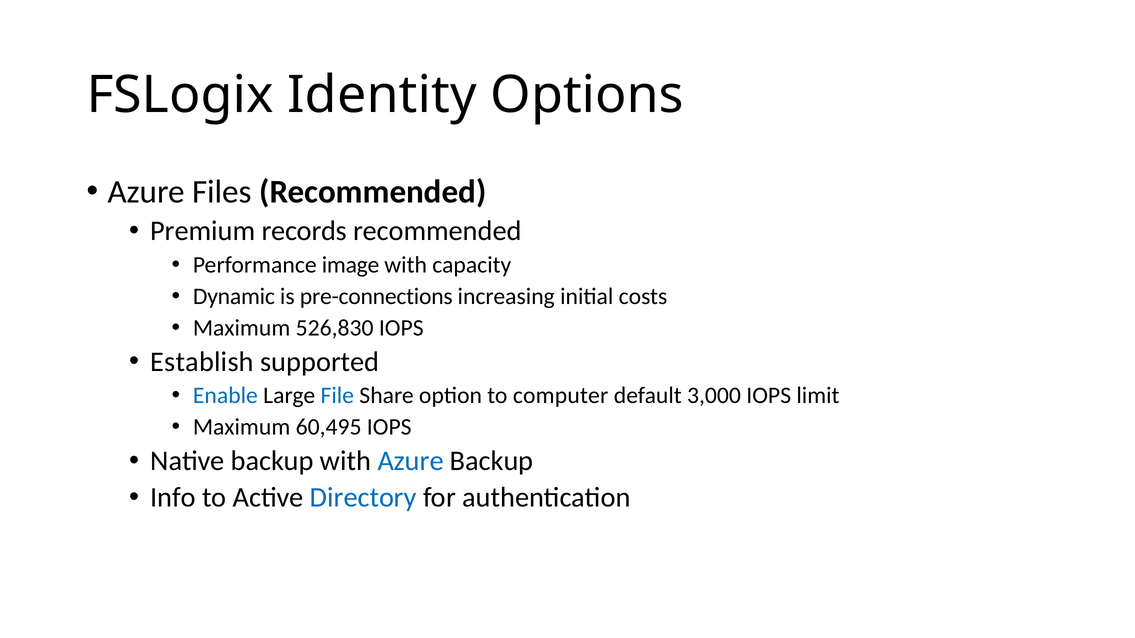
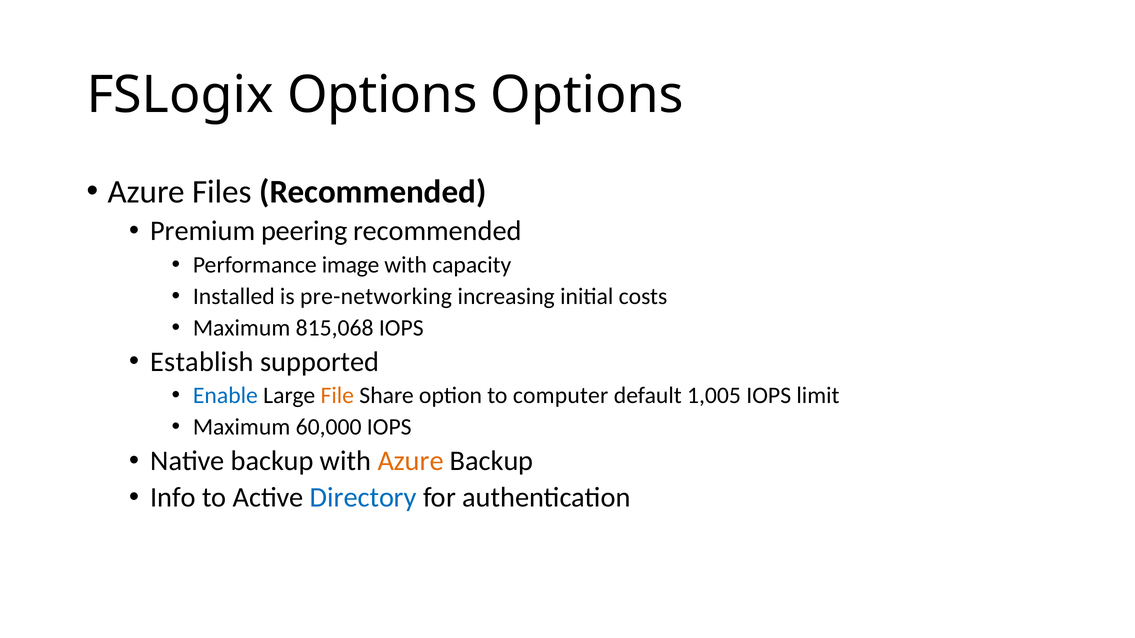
FSLogix Identity: Identity -> Options (382, 95)
records: records -> peering (304, 231)
Dynamic: Dynamic -> Installed (234, 296)
pre-connections: pre-connections -> pre-networking (376, 296)
526,830: 526,830 -> 815,068 (335, 328)
File colour: blue -> orange (337, 396)
3,000: 3,000 -> 1,005 (714, 396)
60,495: 60,495 -> 60,000 (329, 427)
Azure colour: blue -> orange (411, 461)
